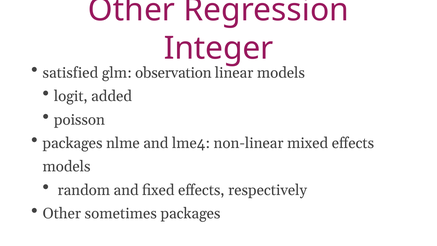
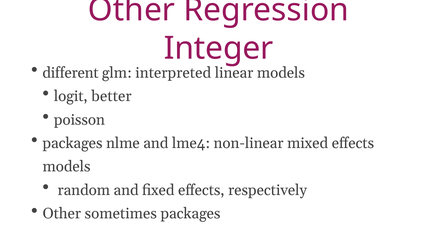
satisfied: satisfied -> different (70, 73)
observation: observation -> interpreted (173, 73)
added: added -> better (112, 96)
